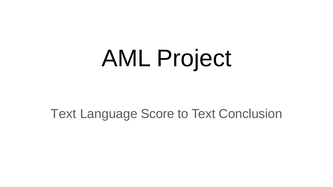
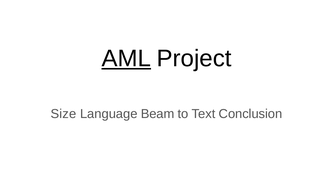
AML underline: none -> present (126, 59)
Text: Text -> Size (64, 114)
Score: Score -> Beam (158, 114)
